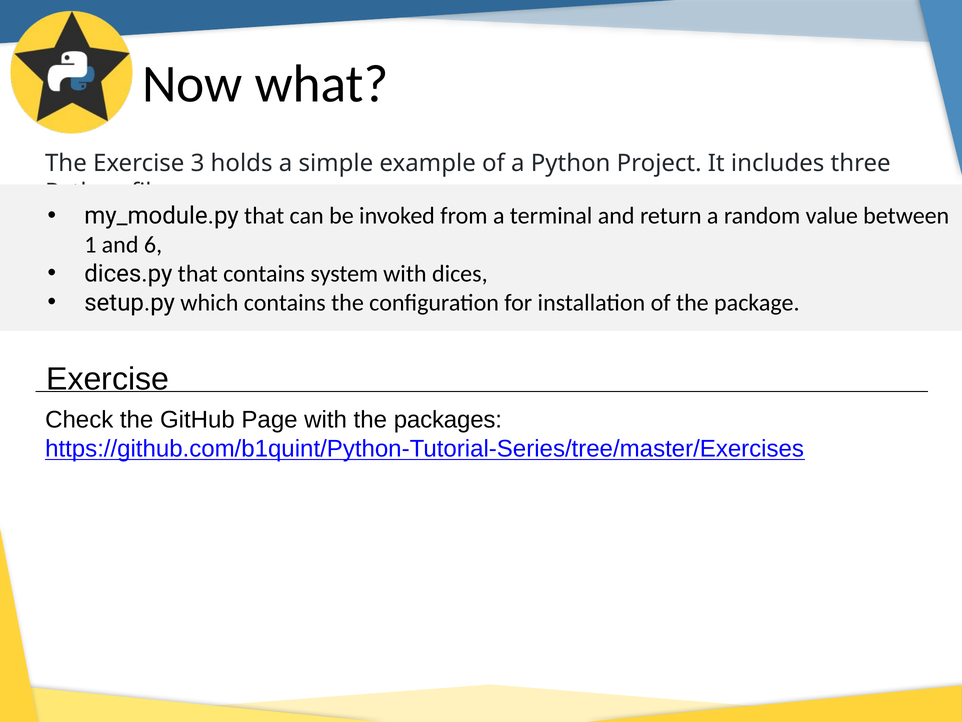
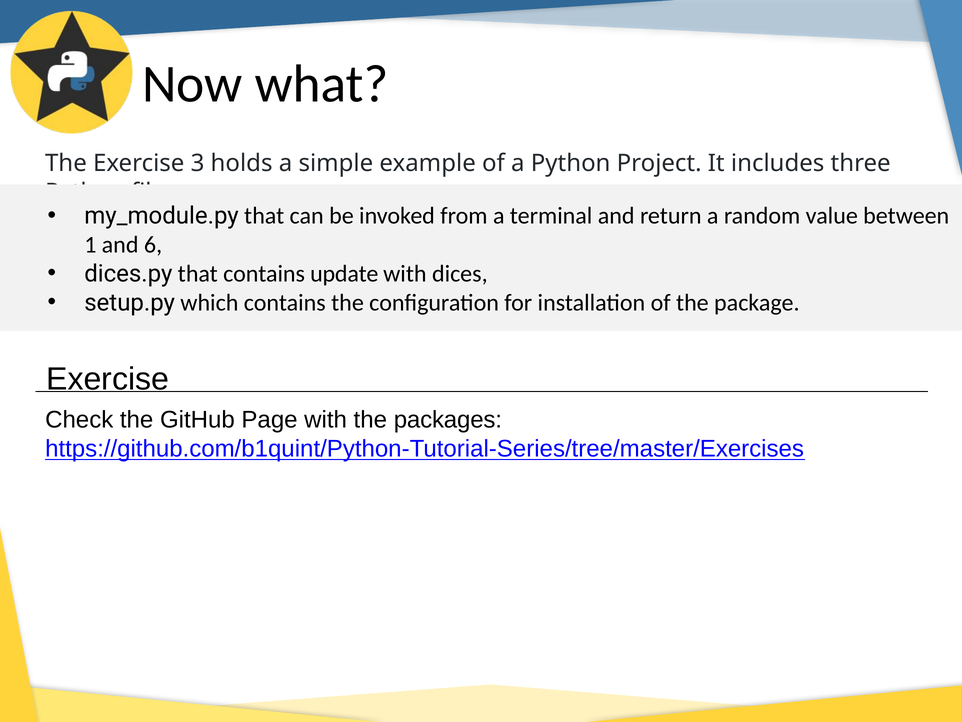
system: system -> update (344, 274)
